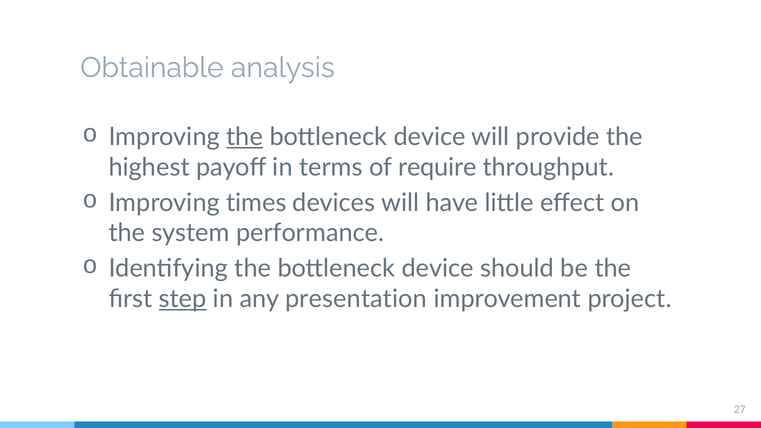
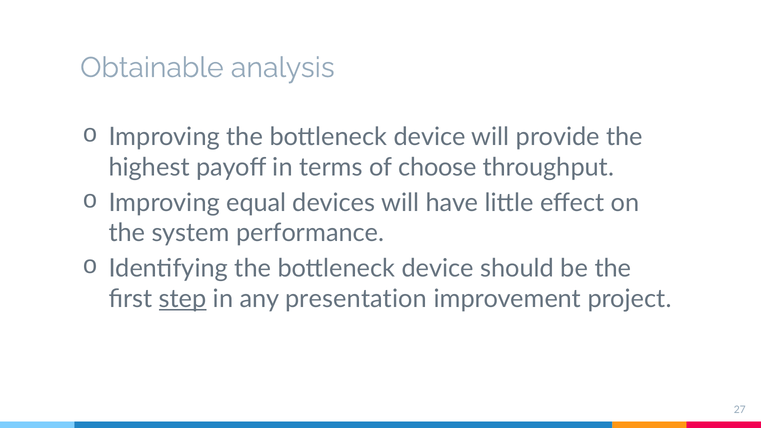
the underline: present -> none (245, 137)
require: require -> choose (437, 167)
times: times -> equal (256, 203)
